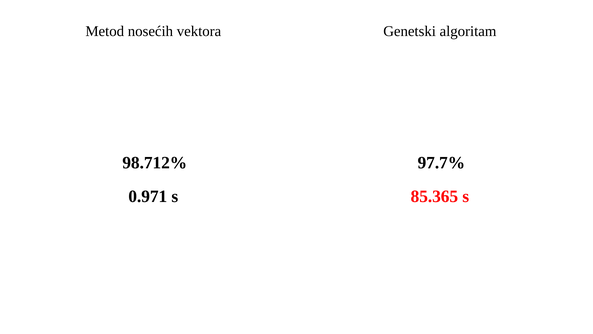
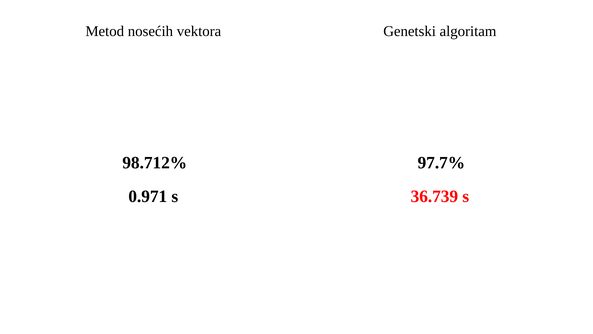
85.365: 85.365 -> 36.739 (434, 196)
